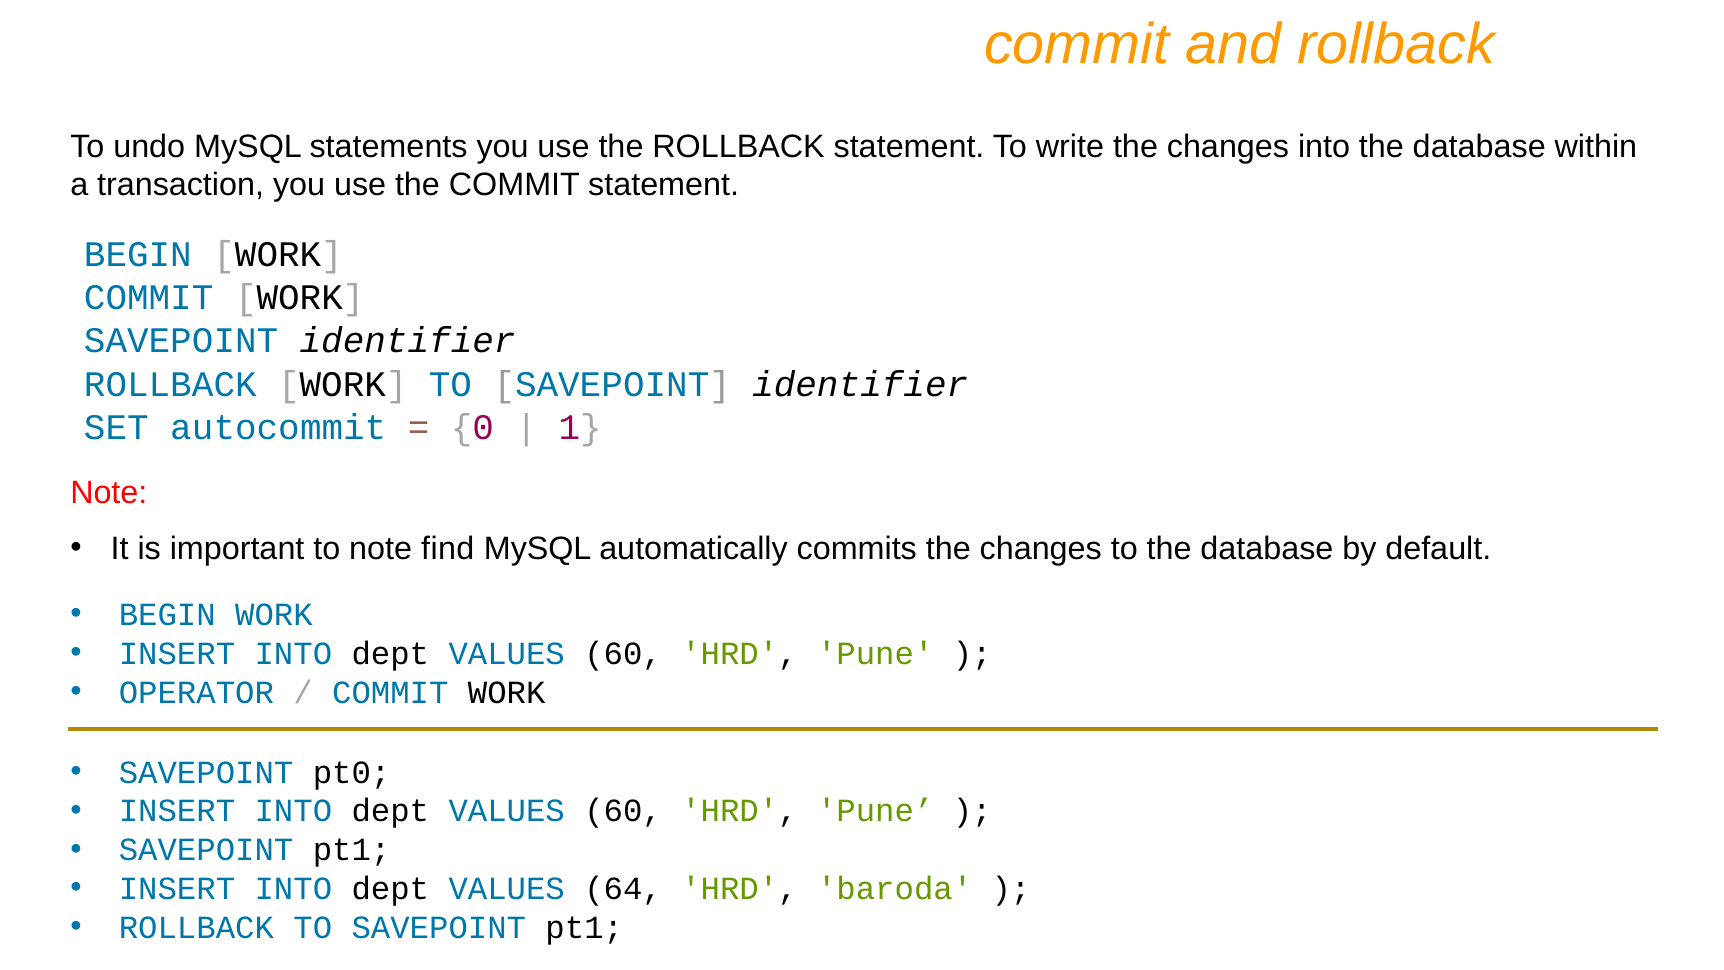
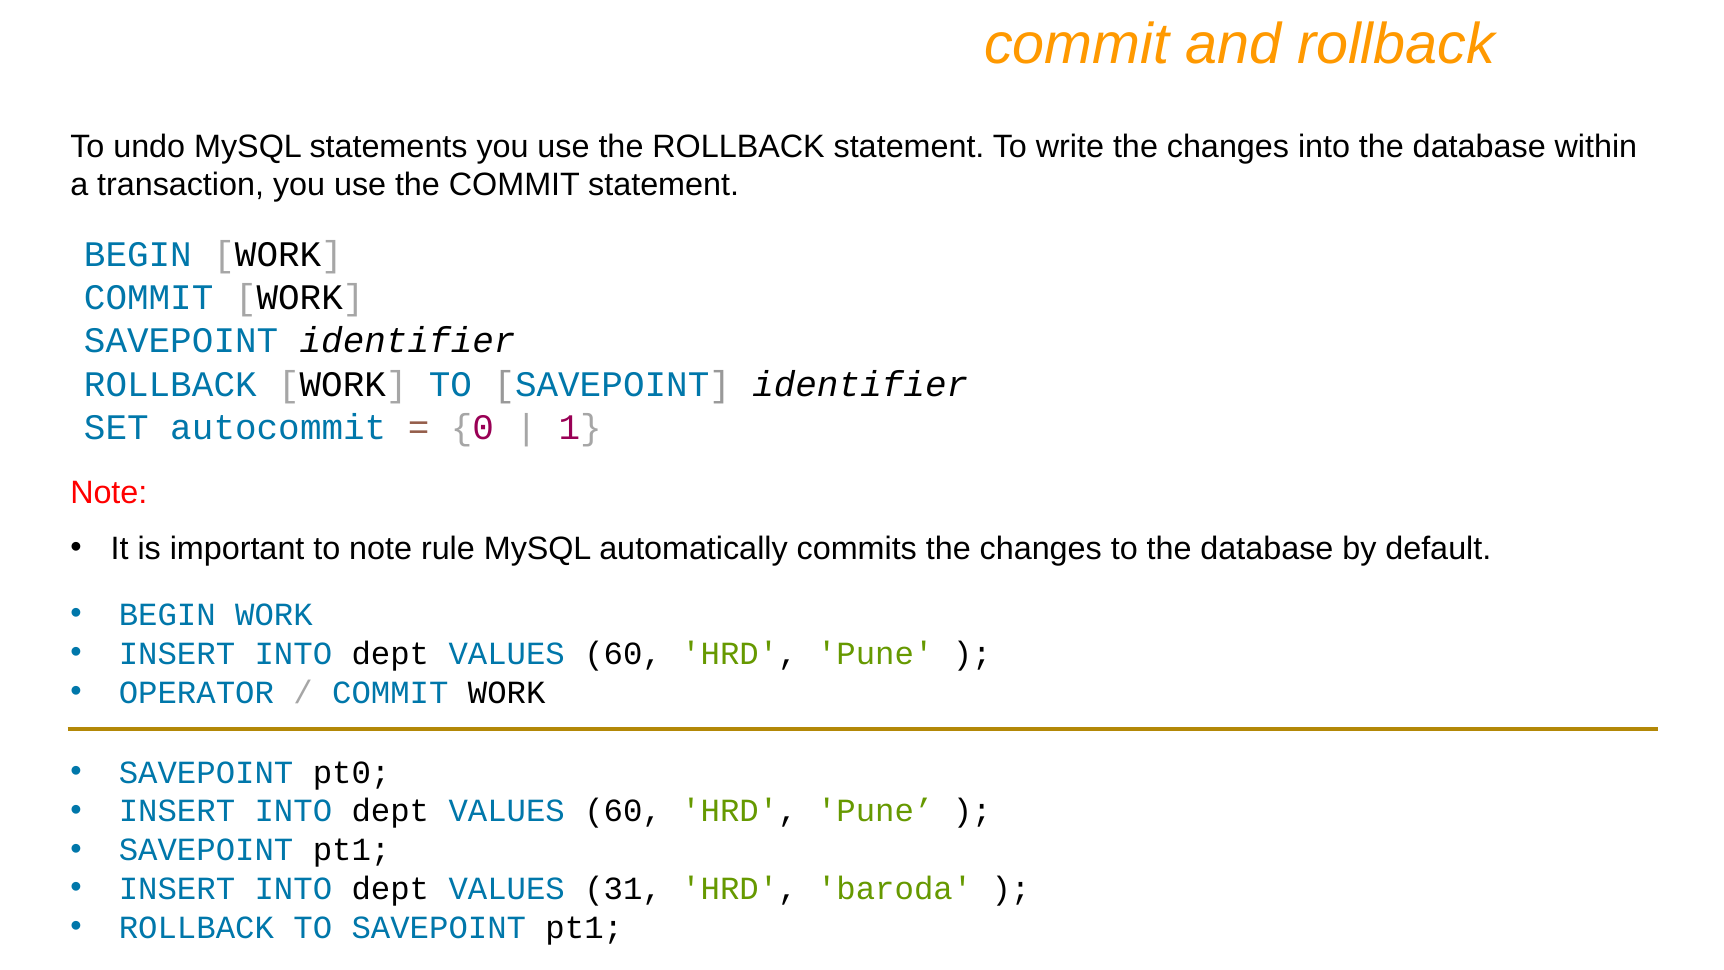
find: find -> rule (448, 548)
64: 64 -> 31 (623, 889)
